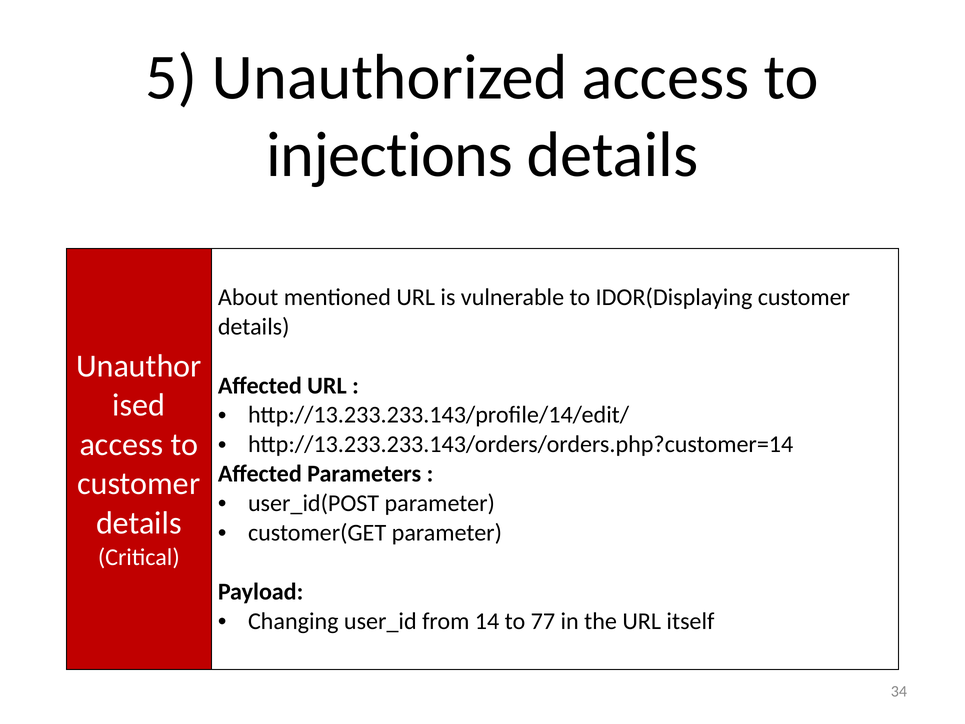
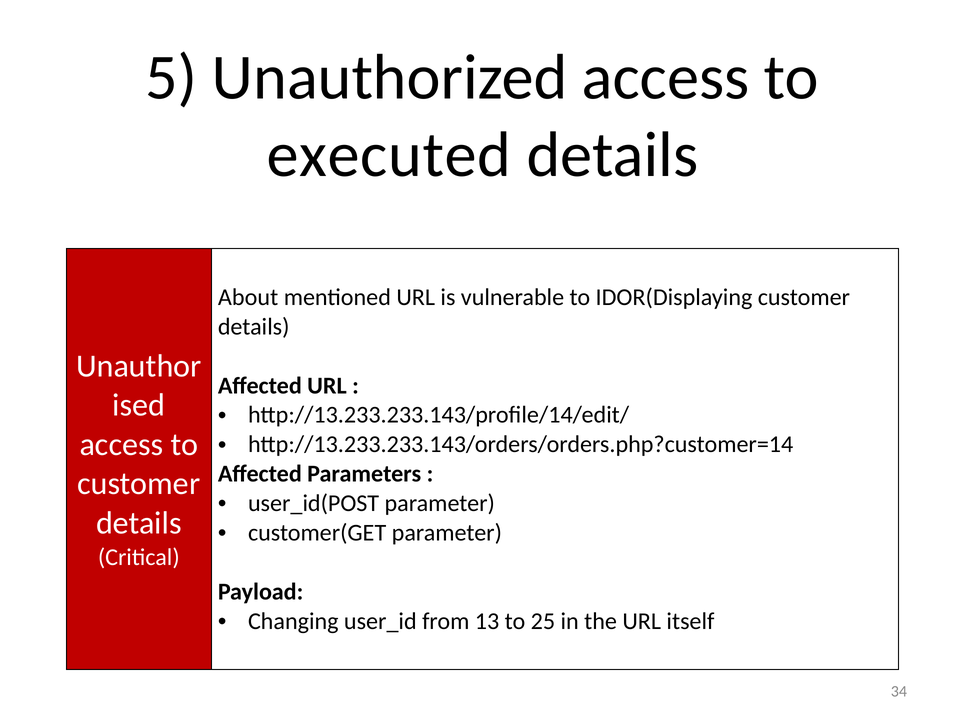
injections: injections -> executed (389, 155)
14: 14 -> 13 (487, 621)
77: 77 -> 25 (543, 621)
